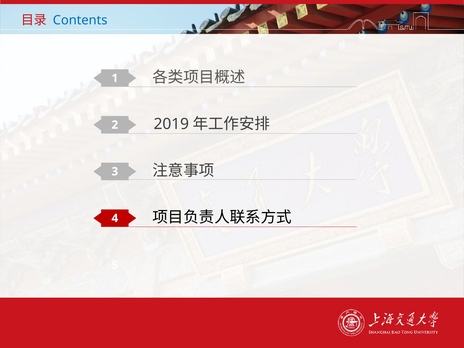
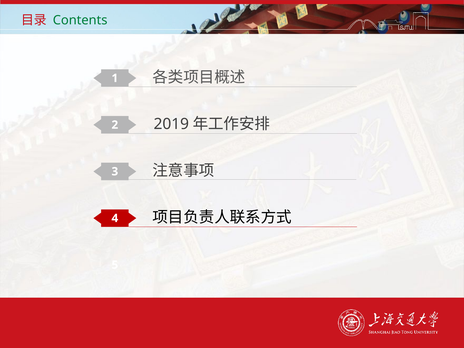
Contents colour: blue -> green (80, 20)
